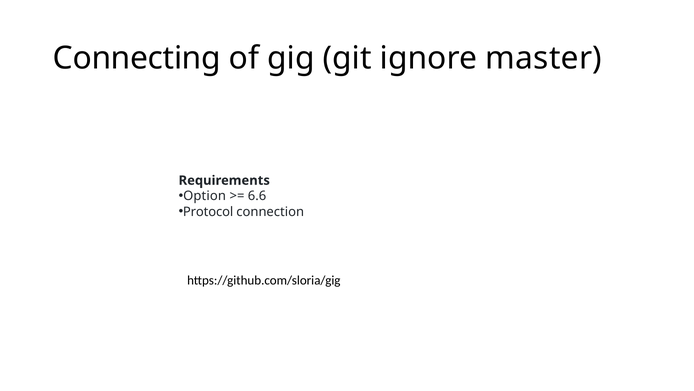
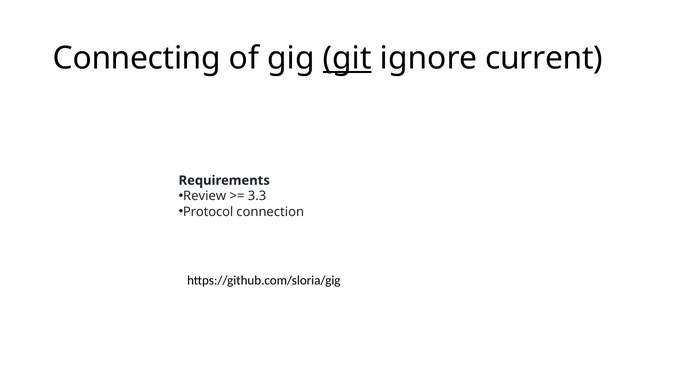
git underline: none -> present (347, 58)
master: master -> current (544, 58)
Option: Option -> Review (205, 196)
6.6: 6.6 -> 3.3 (257, 196)
